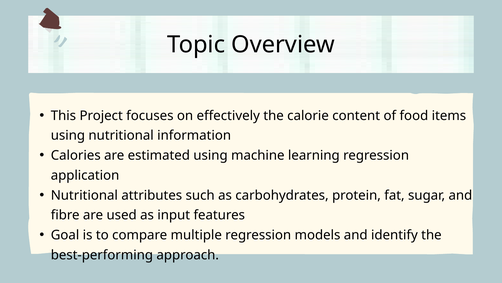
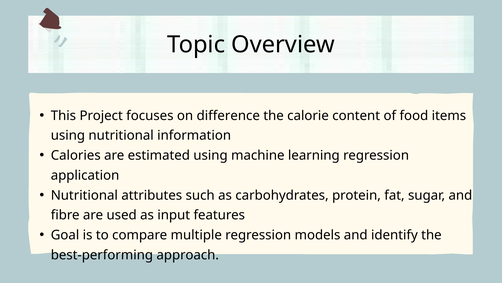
effectively: effectively -> difference (228, 115)
